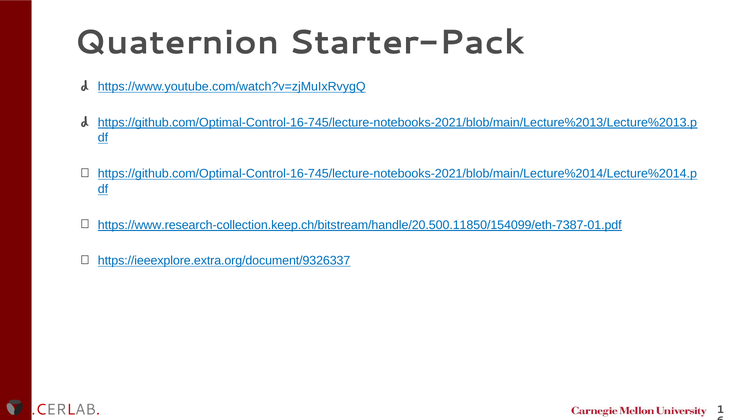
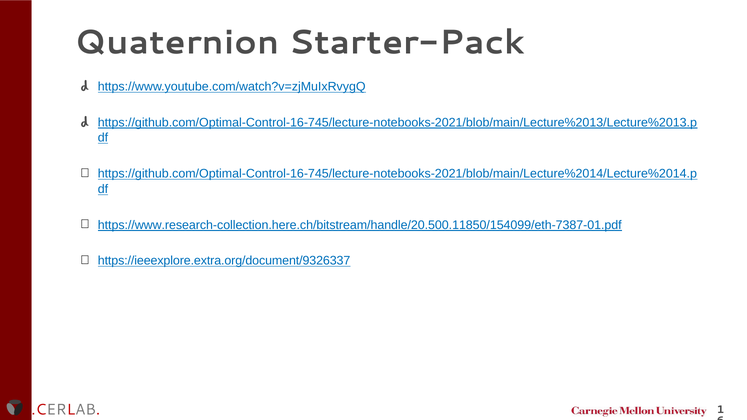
https://www.research-collection.keep.ch/bitstream/handle/20.500.11850/154099/eth-7387-01.pdf: https://www.research-collection.keep.ch/bitstream/handle/20.500.11850/154099/eth-7387-01.pdf -> https://www.research-collection.here.ch/bitstream/handle/20.500.11850/154099/eth-7387-01.pdf (360, 225)
